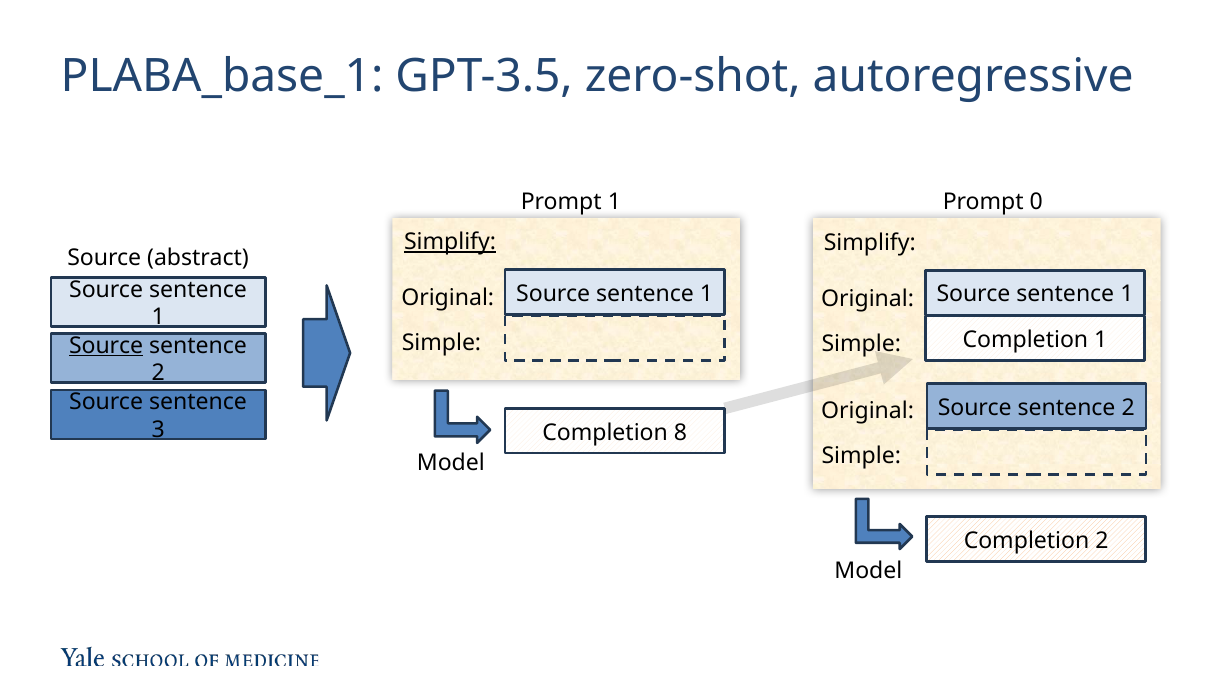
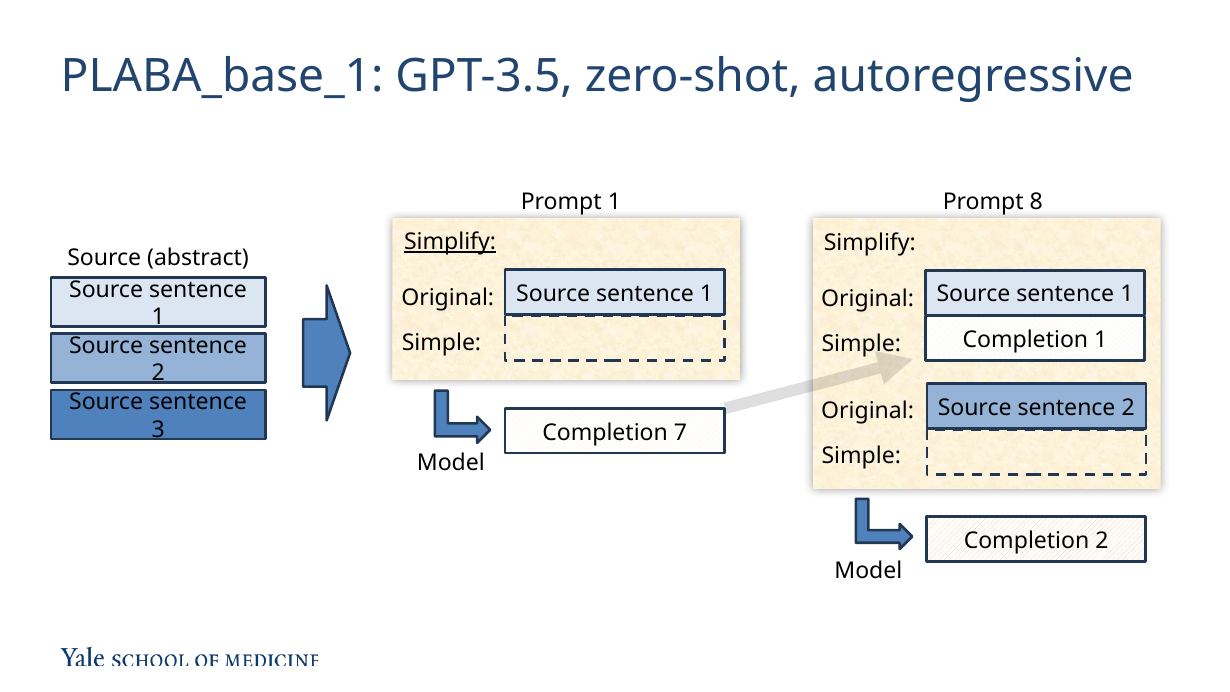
0: 0 -> 8 (1036, 202)
Source underline: present -> none (106, 345)
8: 8 -> 7 (680, 432)
